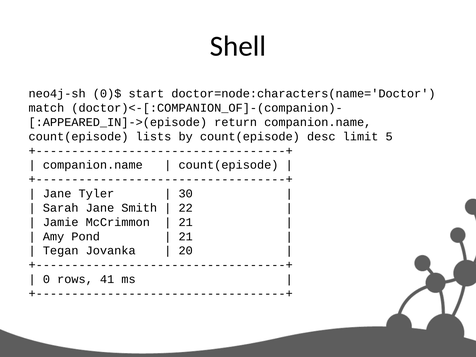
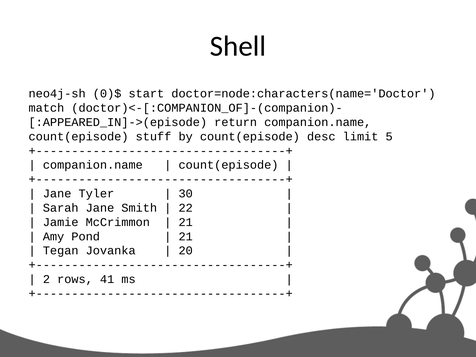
lists: lists -> stuff (154, 136)
0: 0 -> 2 (46, 279)
